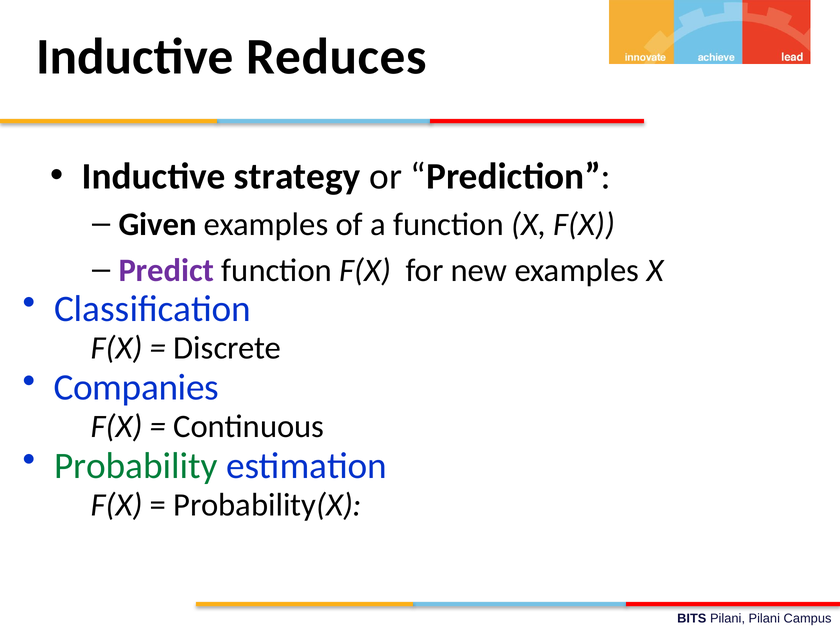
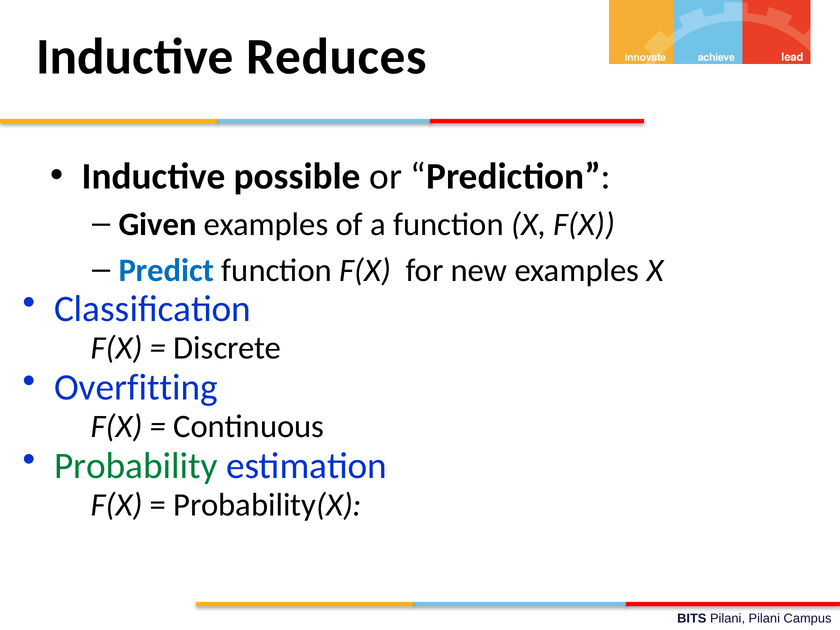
strategy: strategy -> possible (297, 176)
Predict colour: purple -> blue (166, 270)
Companies: Companies -> Overfitting (136, 387)
